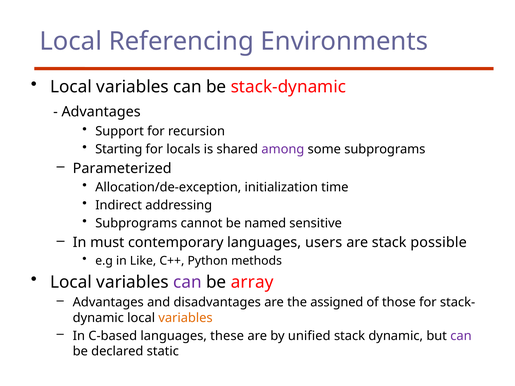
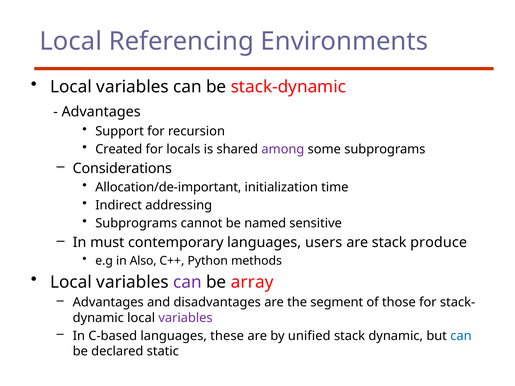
Starting: Starting -> Created (119, 149)
Parameterized: Parameterized -> Considerations (122, 169)
Allocation/de-exception: Allocation/de-exception -> Allocation/de-important (168, 187)
possible: possible -> produce (439, 243)
Like: Like -> Also (143, 261)
assigned: assigned -> segment (337, 303)
variables colour: orange -> purple (186, 318)
can colour: purple -> blue (461, 336)
